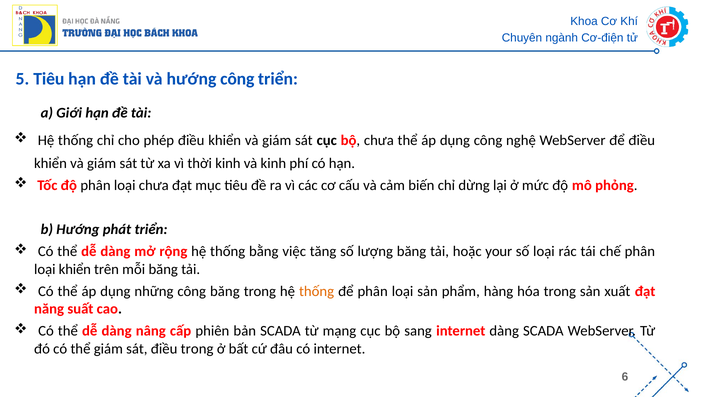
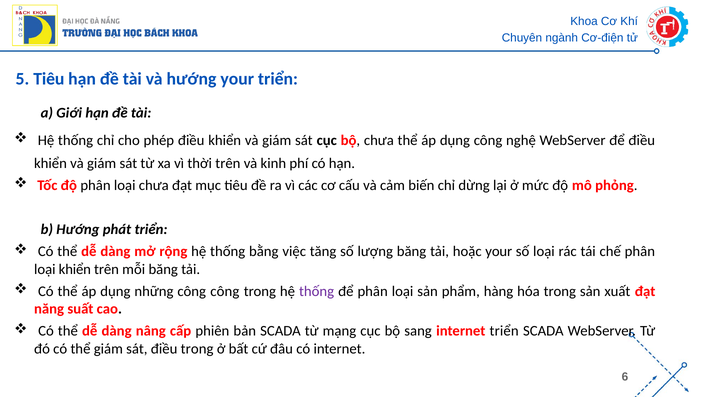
hướng công: công -> your (237, 79)
thời kinh: kinh -> trên (228, 163)
công băng: băng -> công (225, 291)
thống colour: orange -> purple (317, 291)
internet dàng: dàng -> triển (504, 331)
